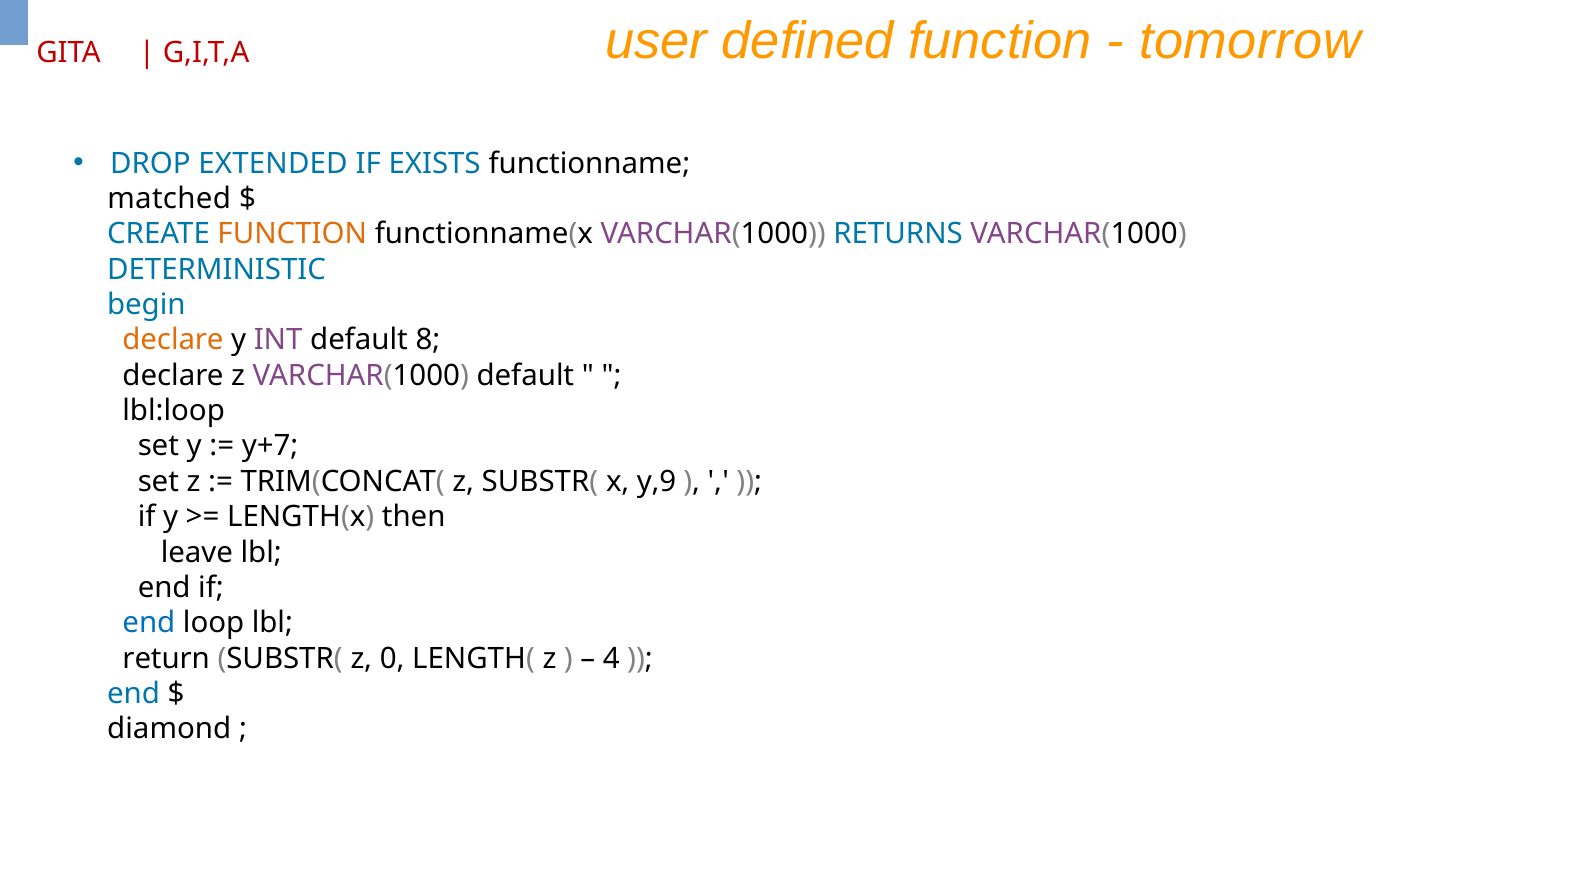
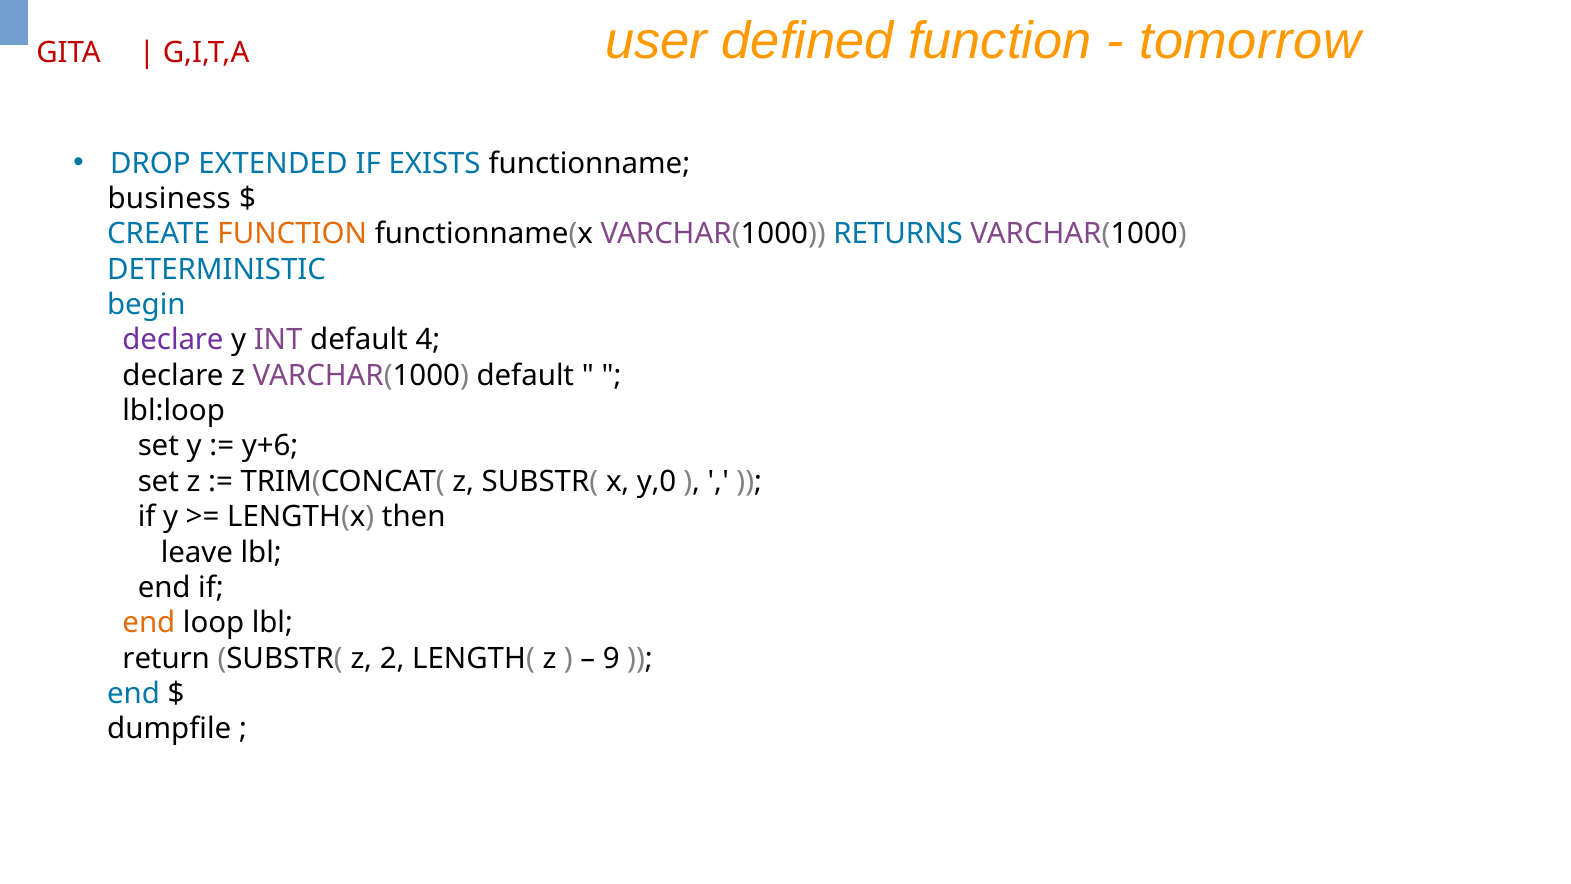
matched: matched -> business (169, 199)
declare colour: orange -> purple (173, 340)
8: 8 -> 4 (428, 340)
y+7: y+7 -> y+6 (270, 446)
y,9: y,9 -> y,0 (657, 481)
end colour: blue -> orange (149, 623)
0: 0 -> 2 (392, 658)
4: 4 -> 9 (611, 658)
diamond: diamond -> dumpfile (169, 729)
